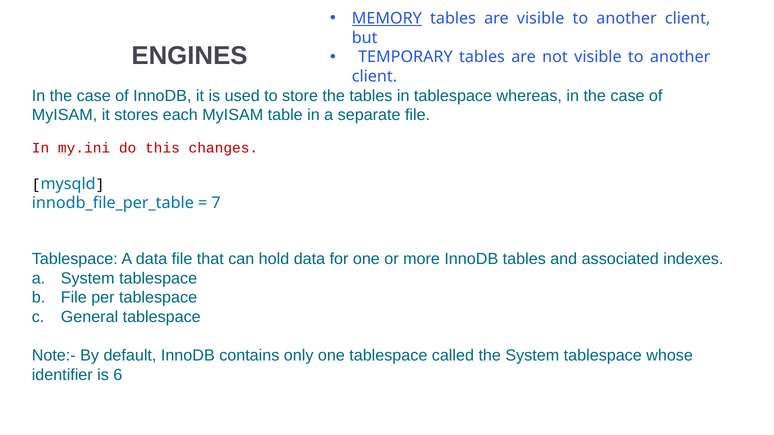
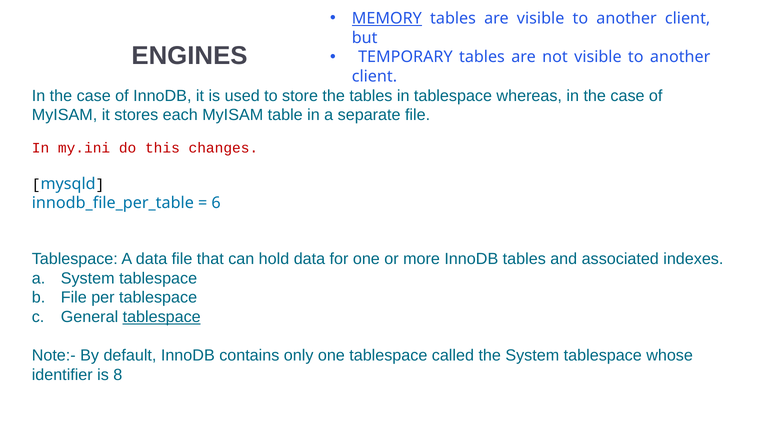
7: 7 -> 6 (216, 203)
tablespace underline: none -> present (162, 317)
6: 6 -> 8 (118, 375)
